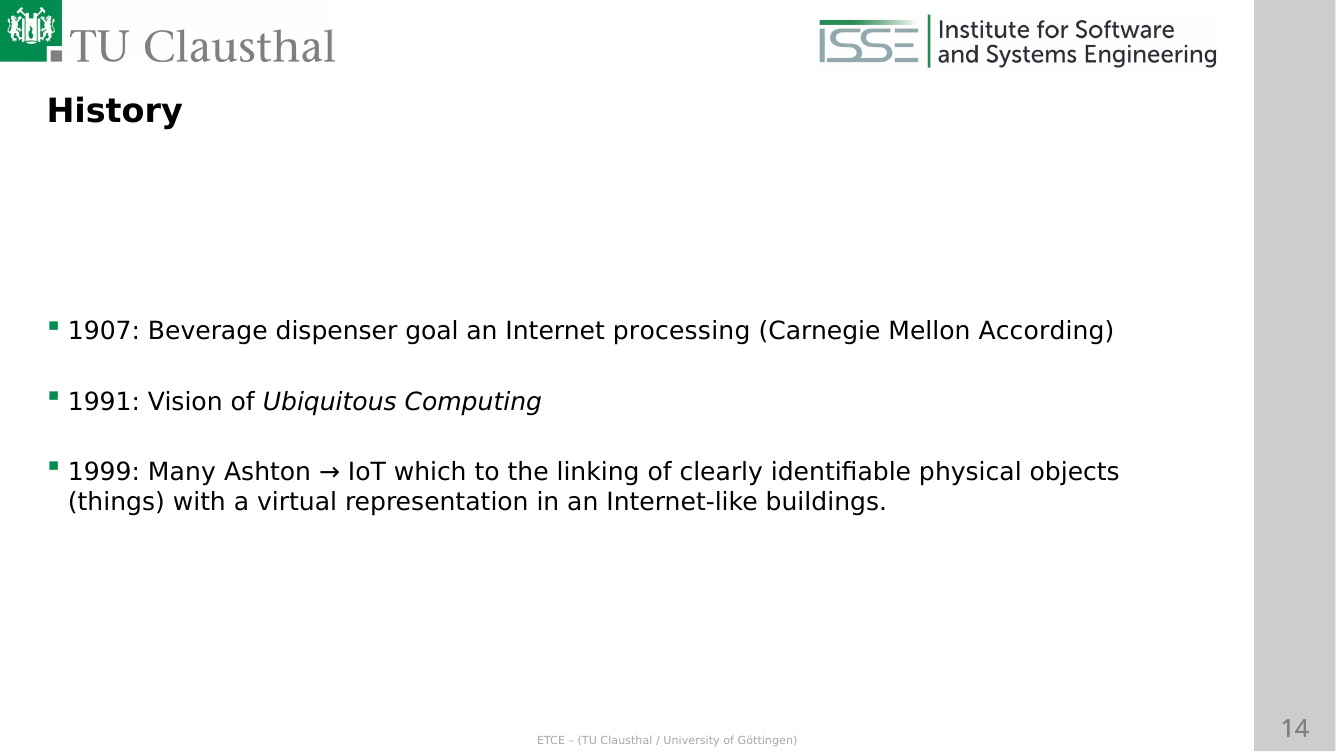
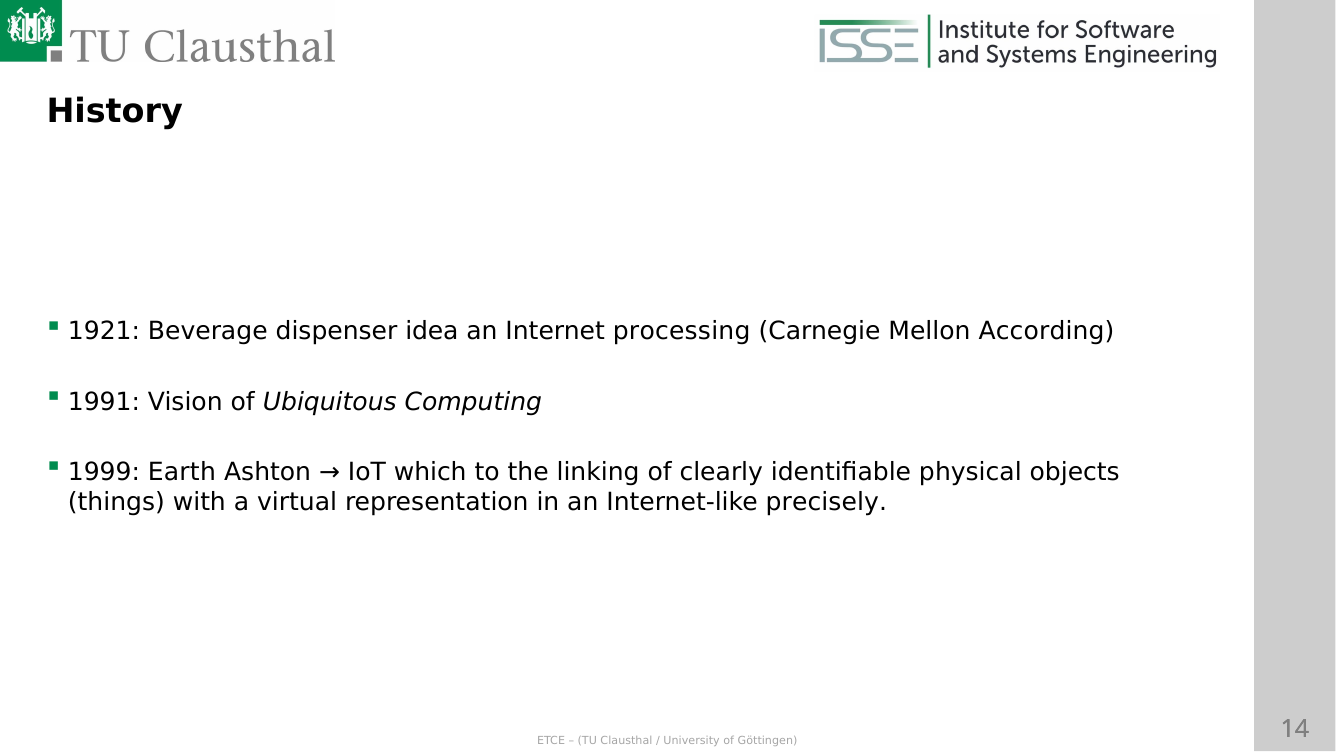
1907: 1907 -> 1921 (104, 331)
goal: goal -> idea (432, 331)
Many: Many -> Earth (182, 472)
buildings: buildings -> precisely (826, 502)
